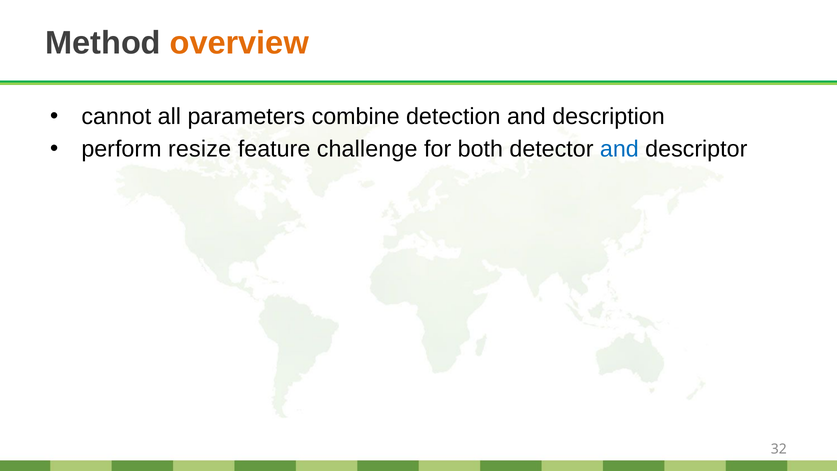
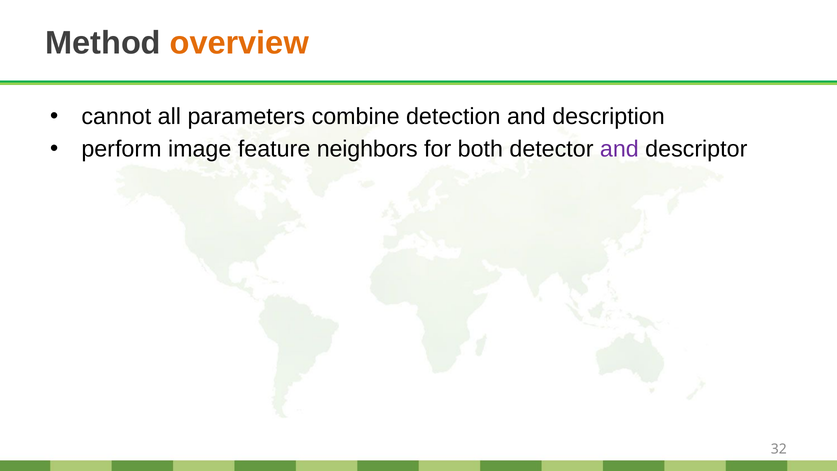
resize: resize -> image (200, 149)
challenge: challenge -> neighbors (367, 149)
and colour: blue -> purple (619, 149)
